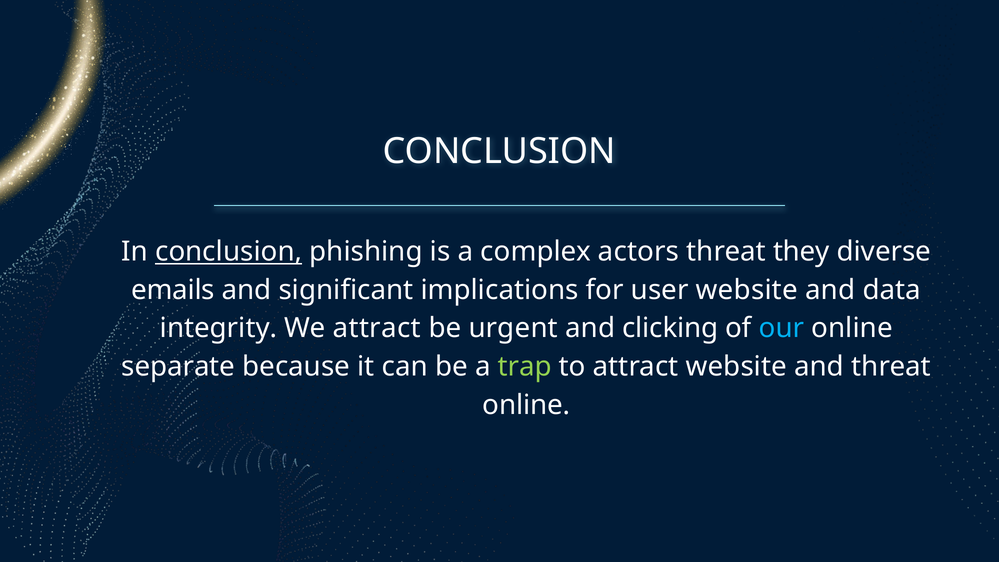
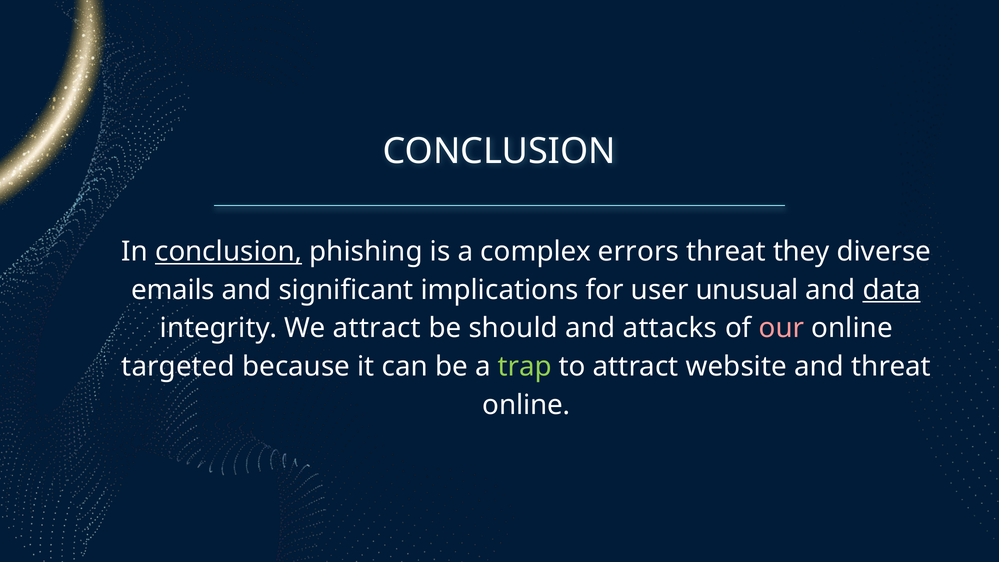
actors: actors -> errors (638, 252)
user website: website -> unusual (747, 290)
data underline: none -> present (892, 290)
urgent: urgent -> should (513, 328)
clicking: clicking -> attacks (670, 328)
our colour: light blue -> pink (781, 328)
separate: separate -> targeted (178, 367)
